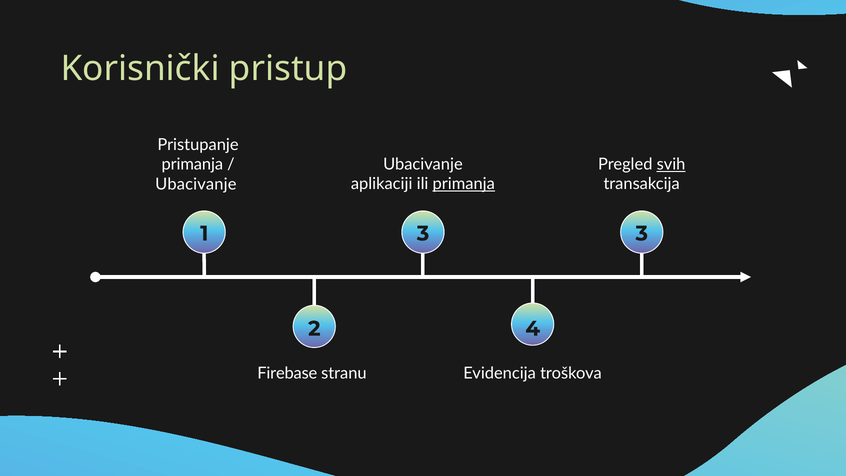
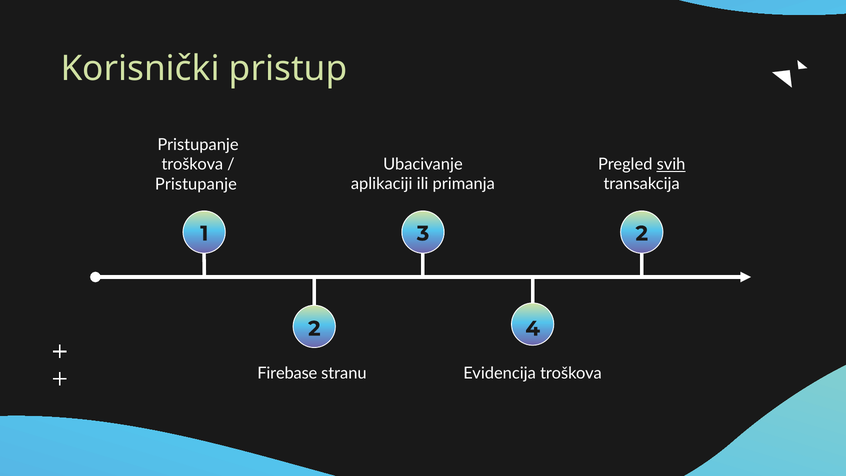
primanja: primanja -> troškova (192, 164)
Ubacivanje: Ubacivanje -> Pristupanje (196, 184)
primanja underline: present -> none (464, 184)
3 3: 3 -> 2 (642, 233)
